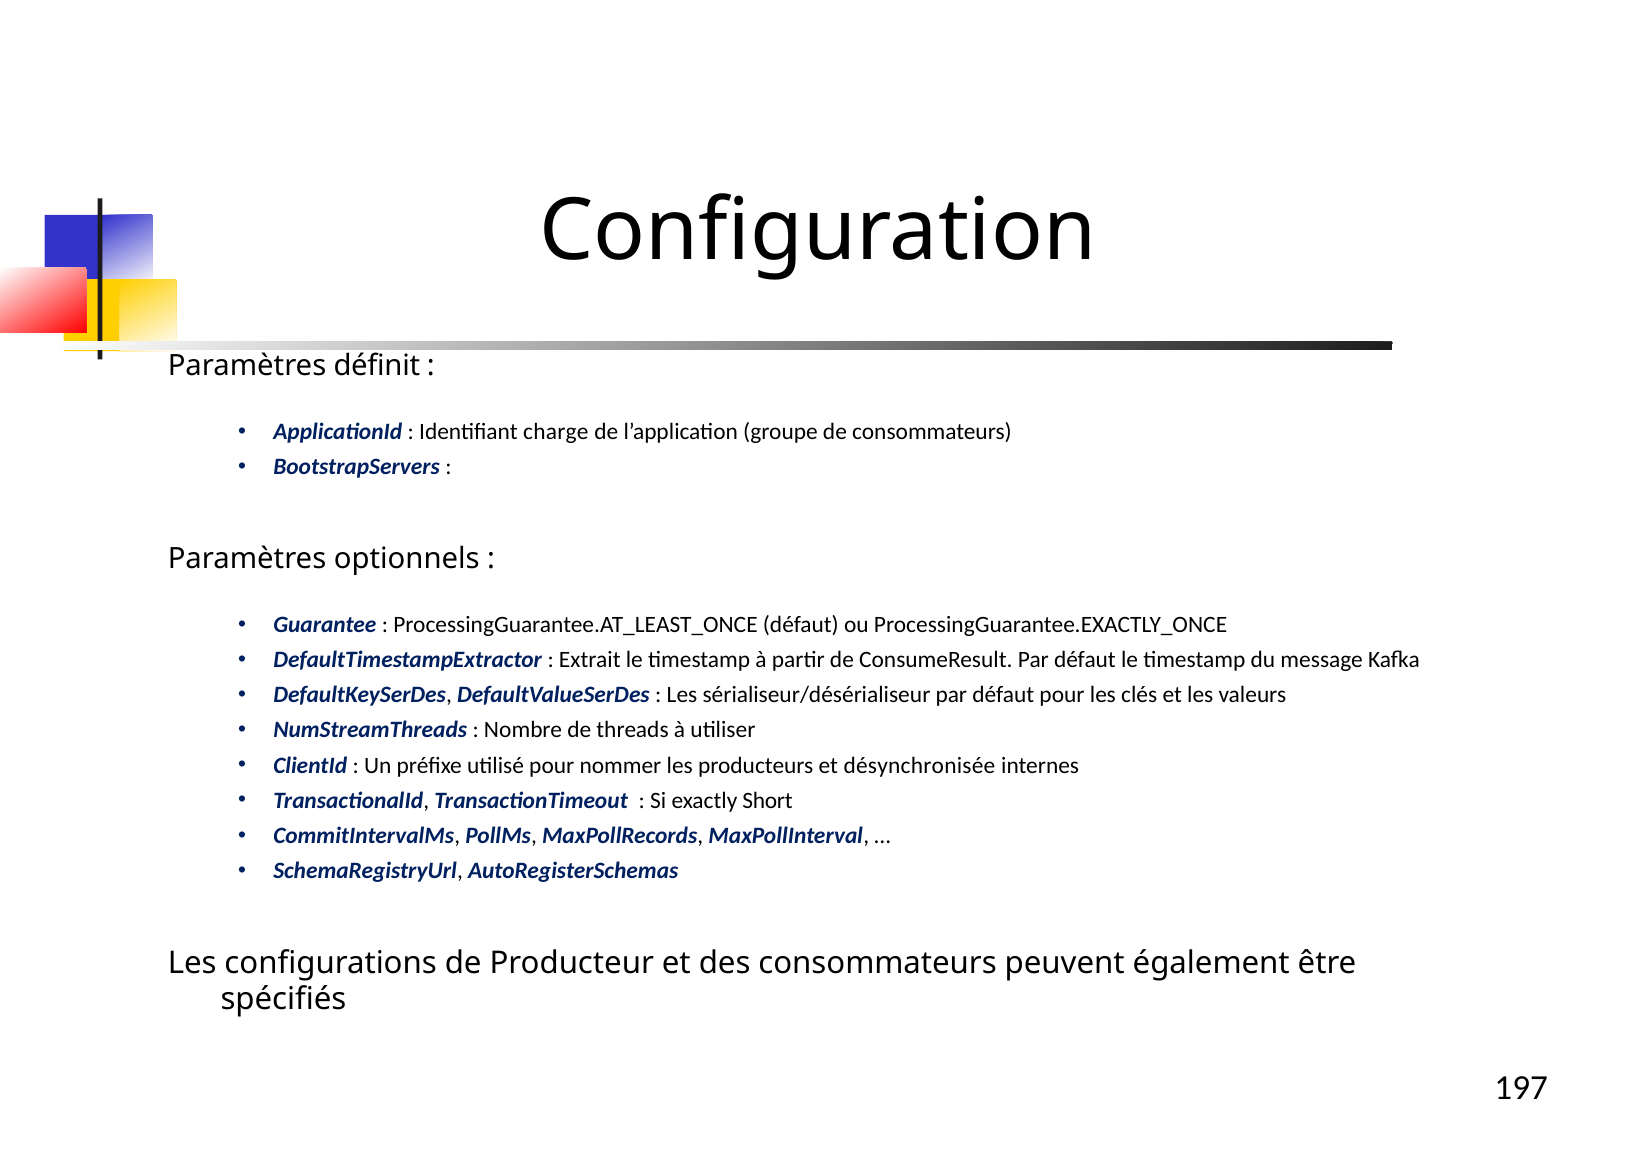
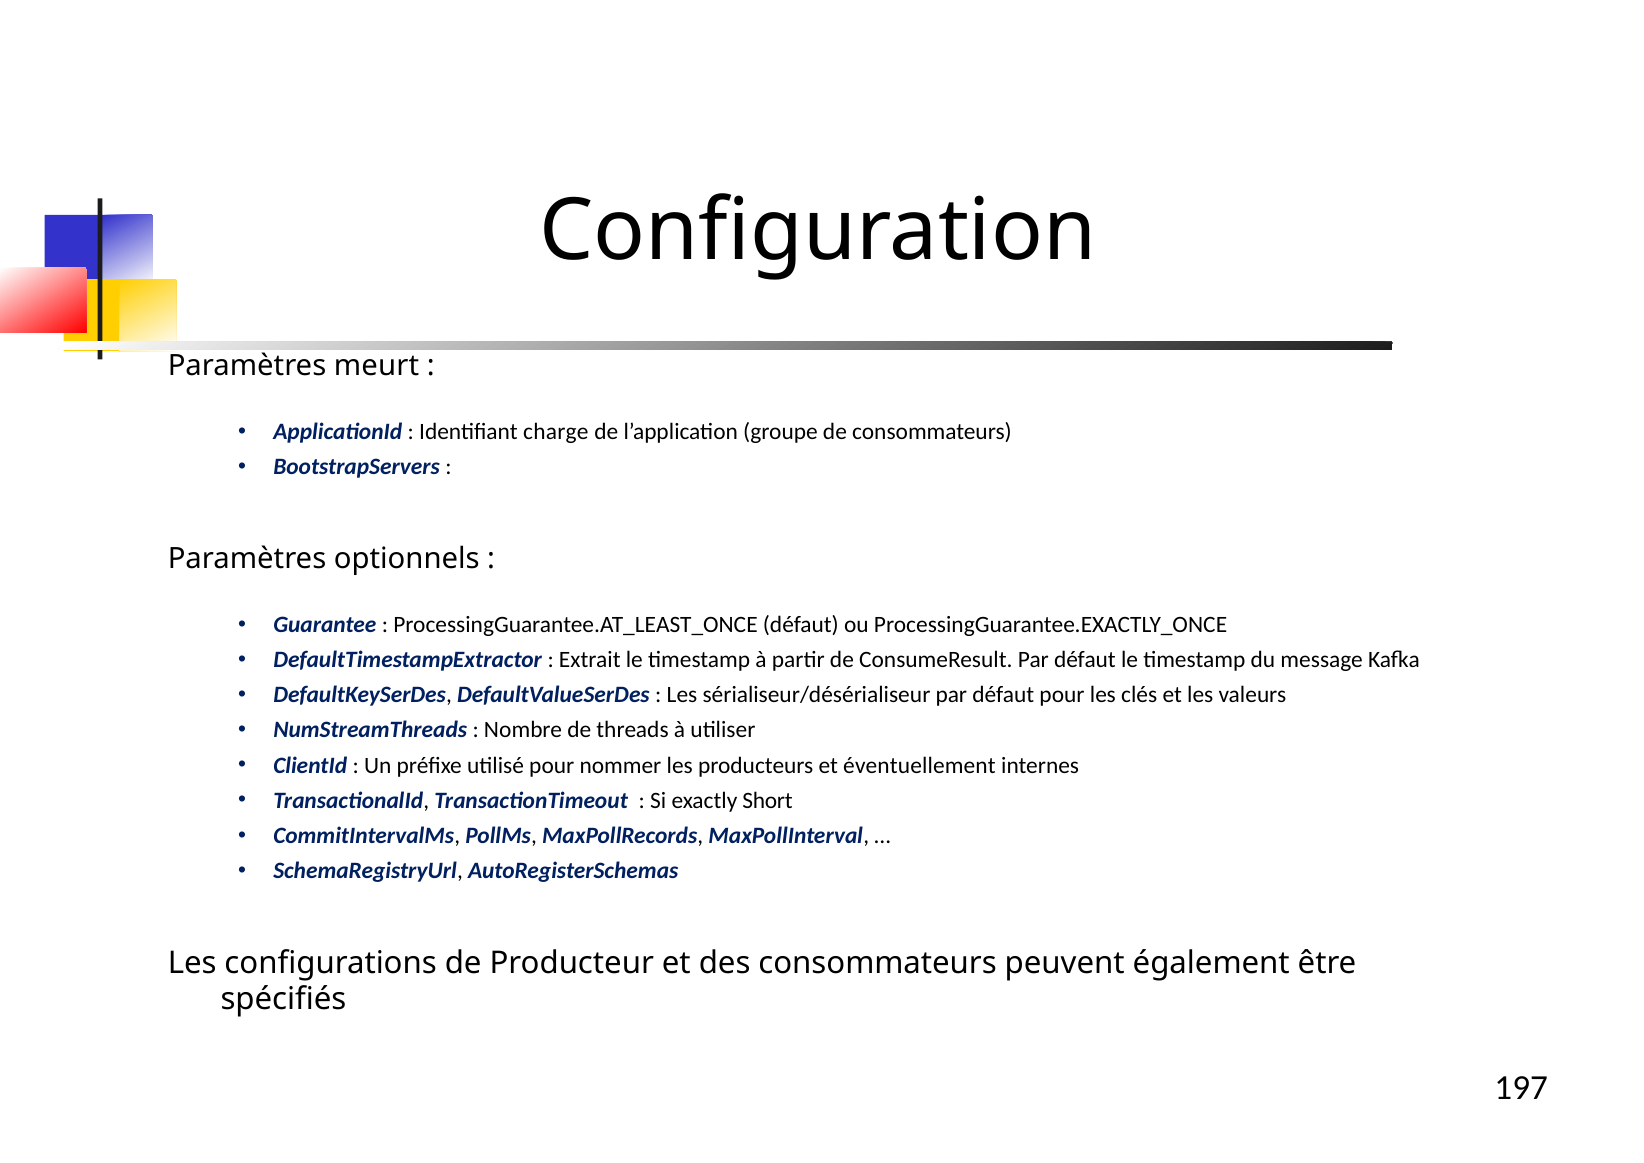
définit: définit -> meurt (377, 365)
désynchronisée: désynchronisée -> éventuellement (919, 765)
